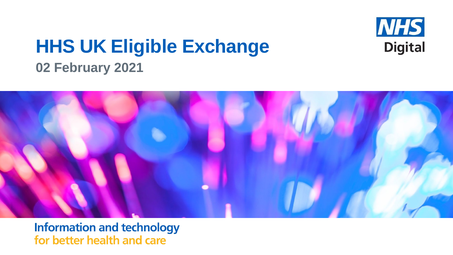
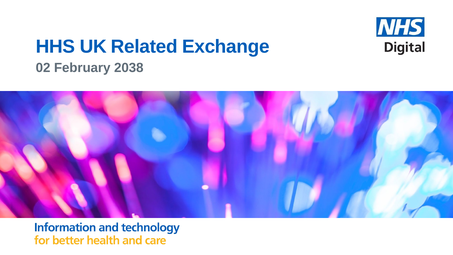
Eligible: Eligible -> Related (144, 47)
2021: 2021 -> 2038 (129, 68)
